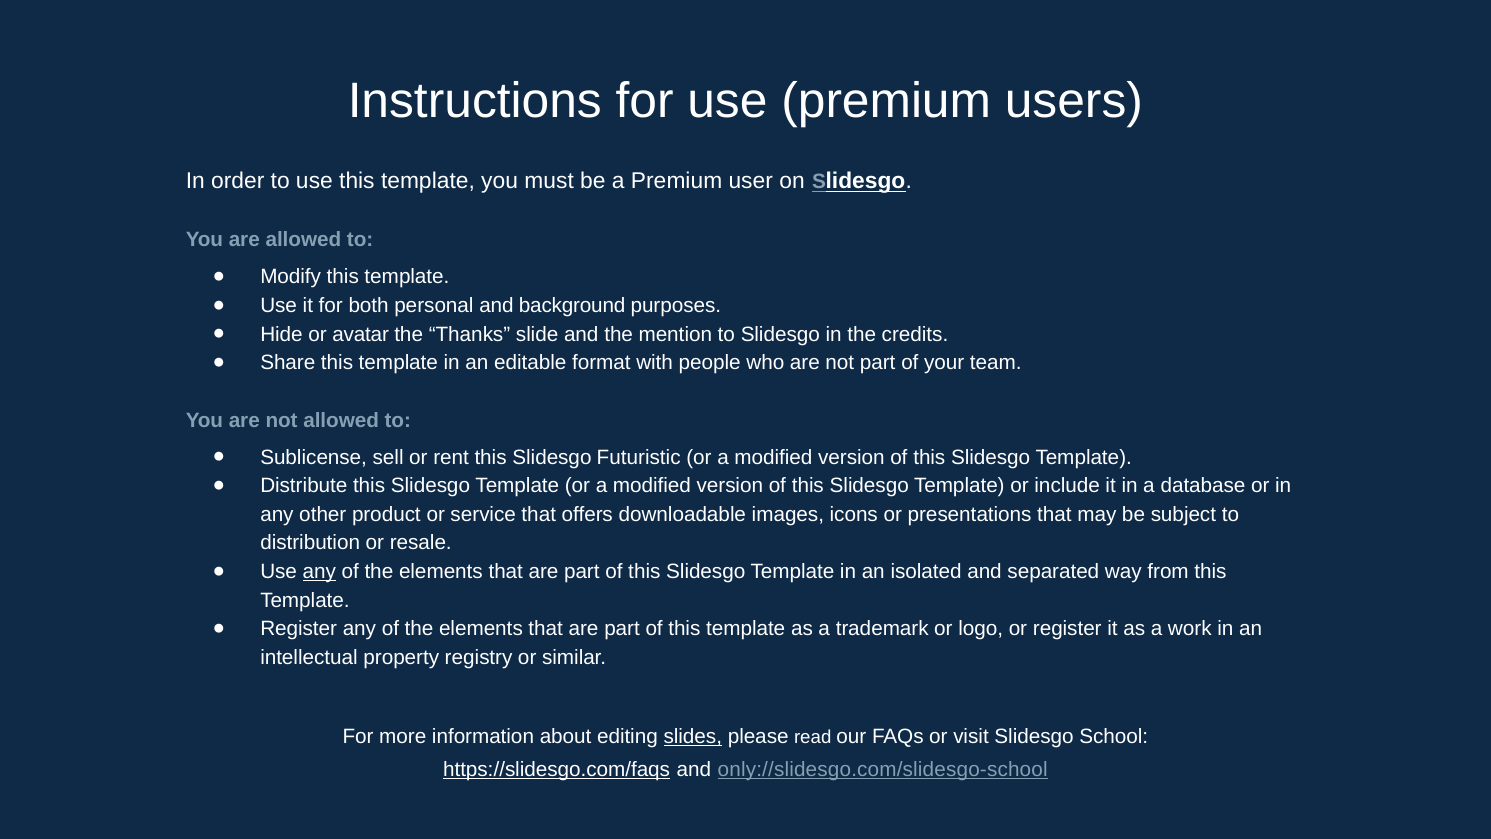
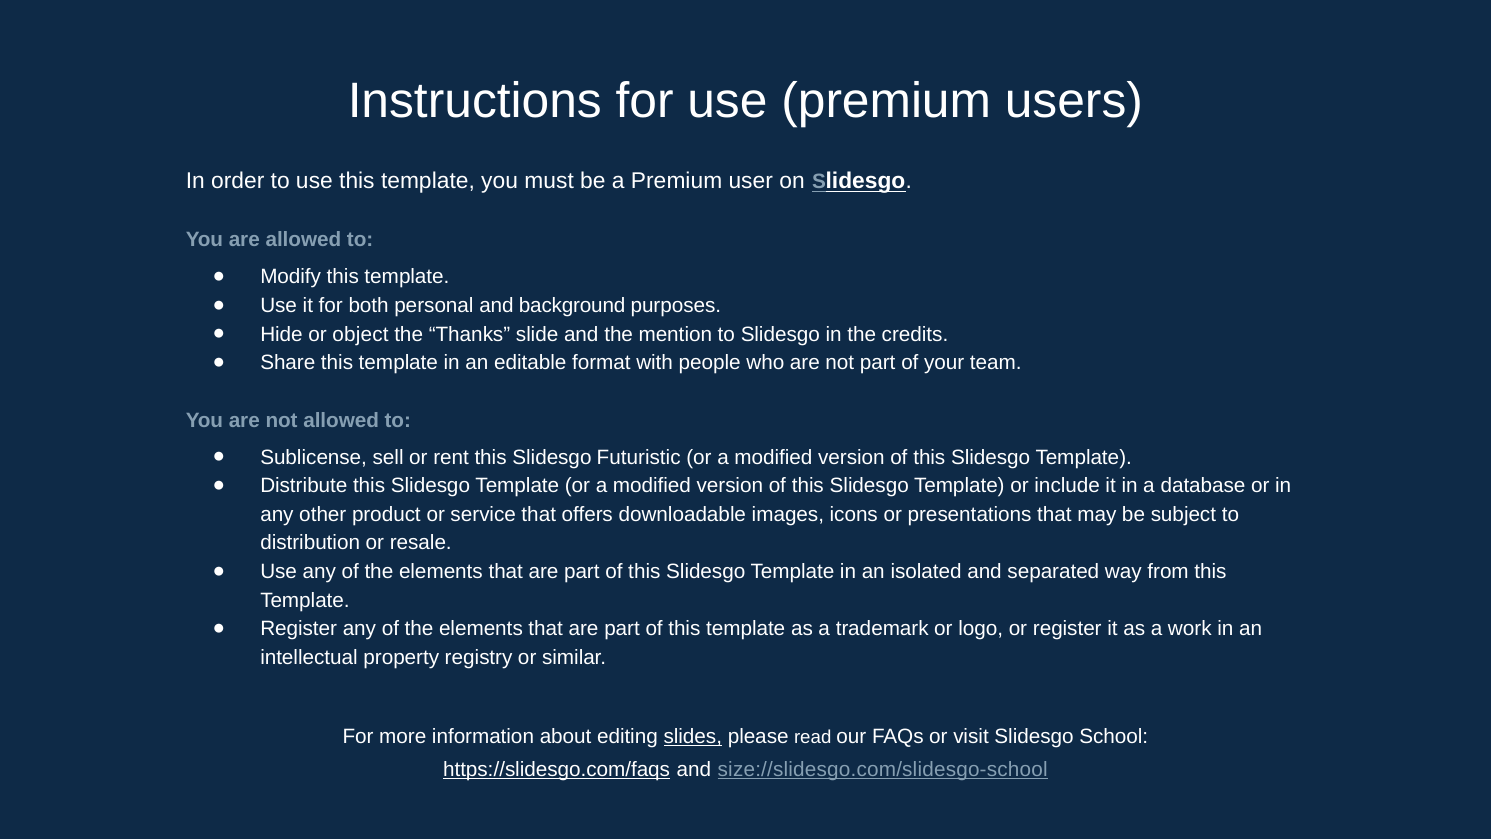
avatar: avatar -> object (360, 334)
any underline: present -> none (319, 571)
only://slidesgo.com/slidesgo-school: only://slidesgo.com/slidesgo-school -> size://slidesgo.com/slidesgo-school (883, 769)
